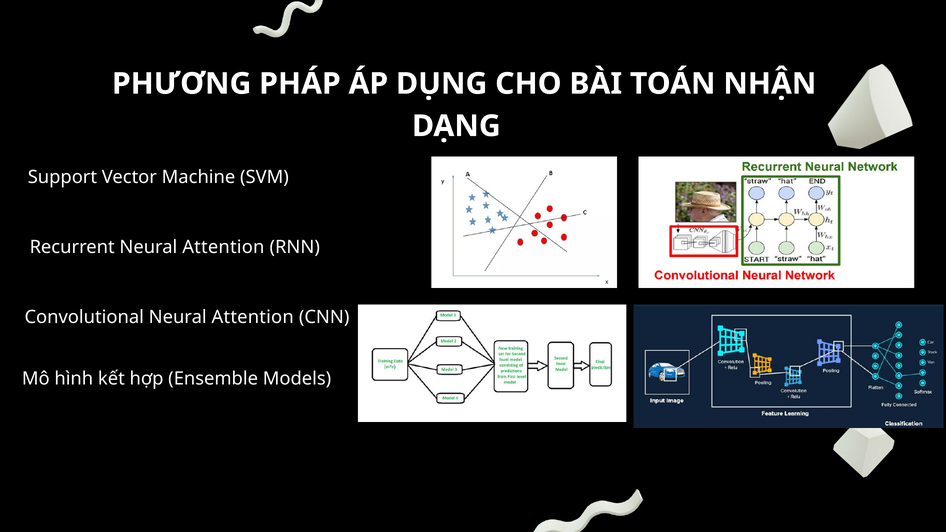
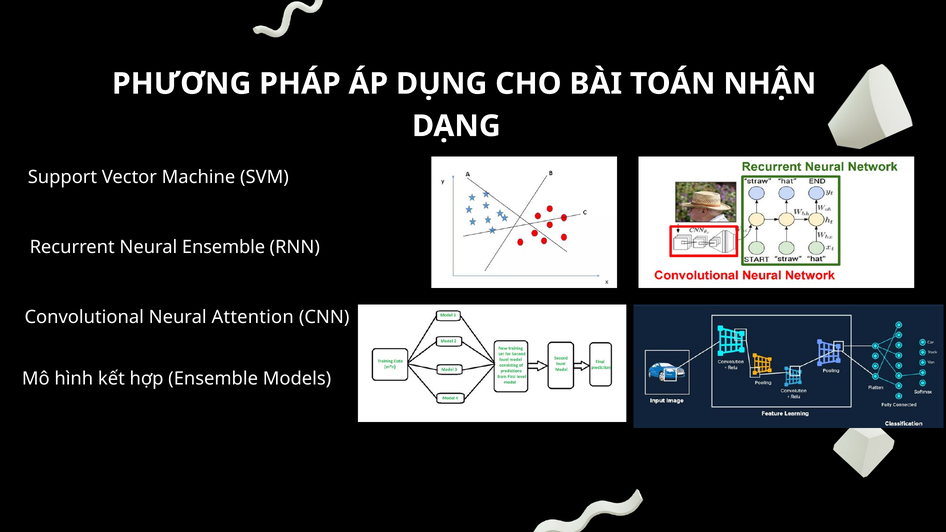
Recurrent Neural Attention: Attention -> Ensemble (224, 247)
